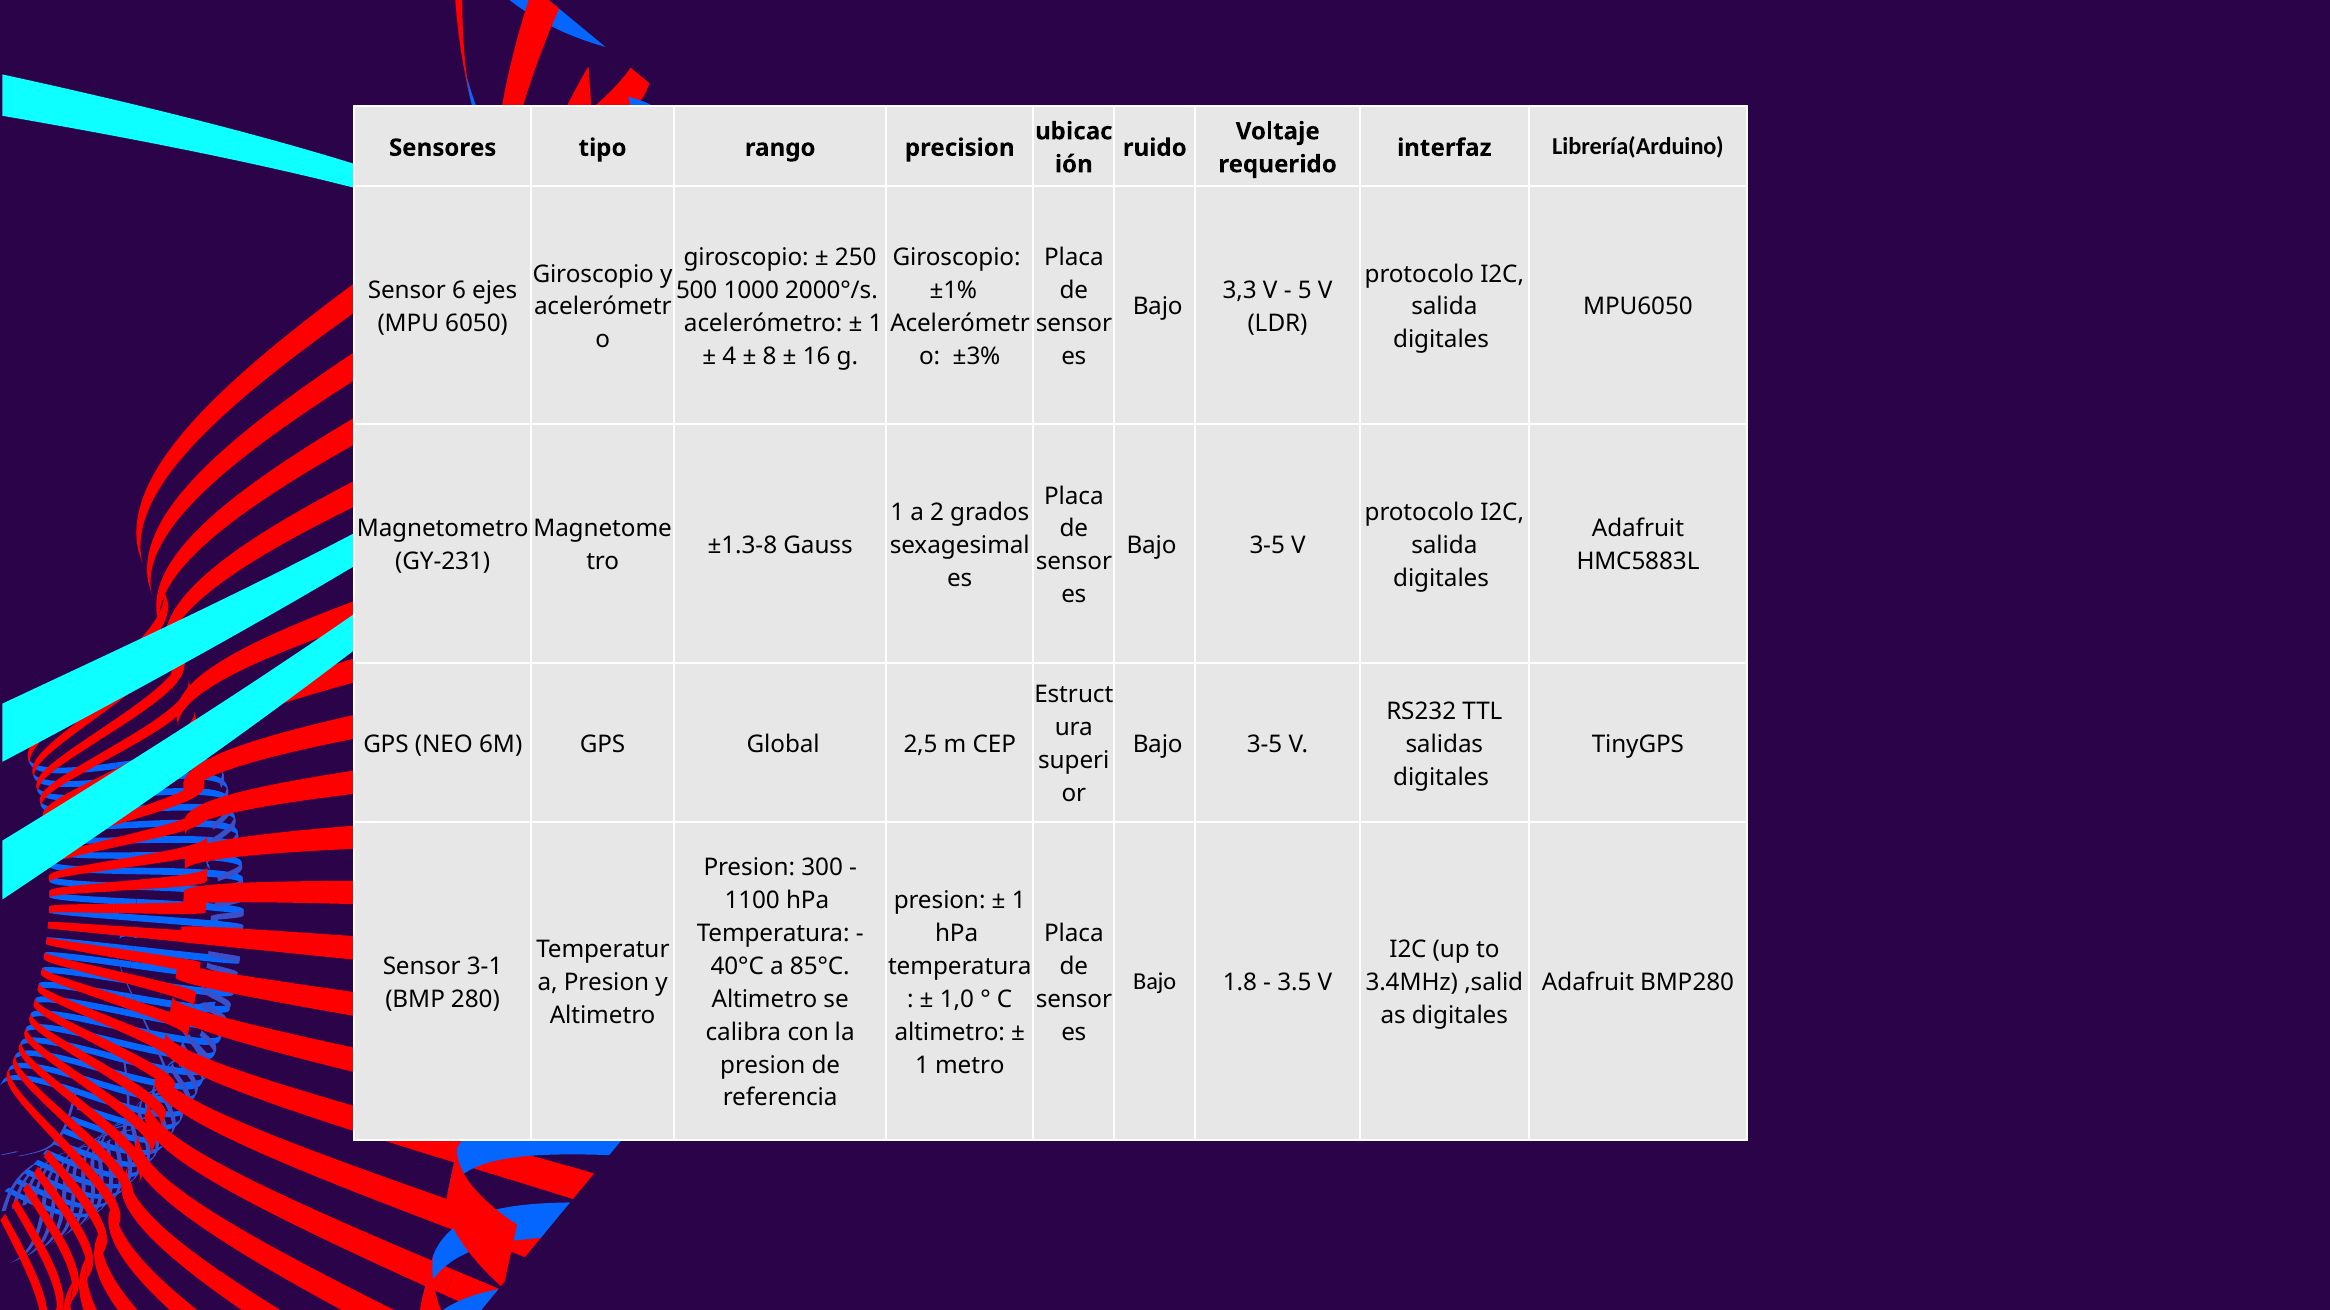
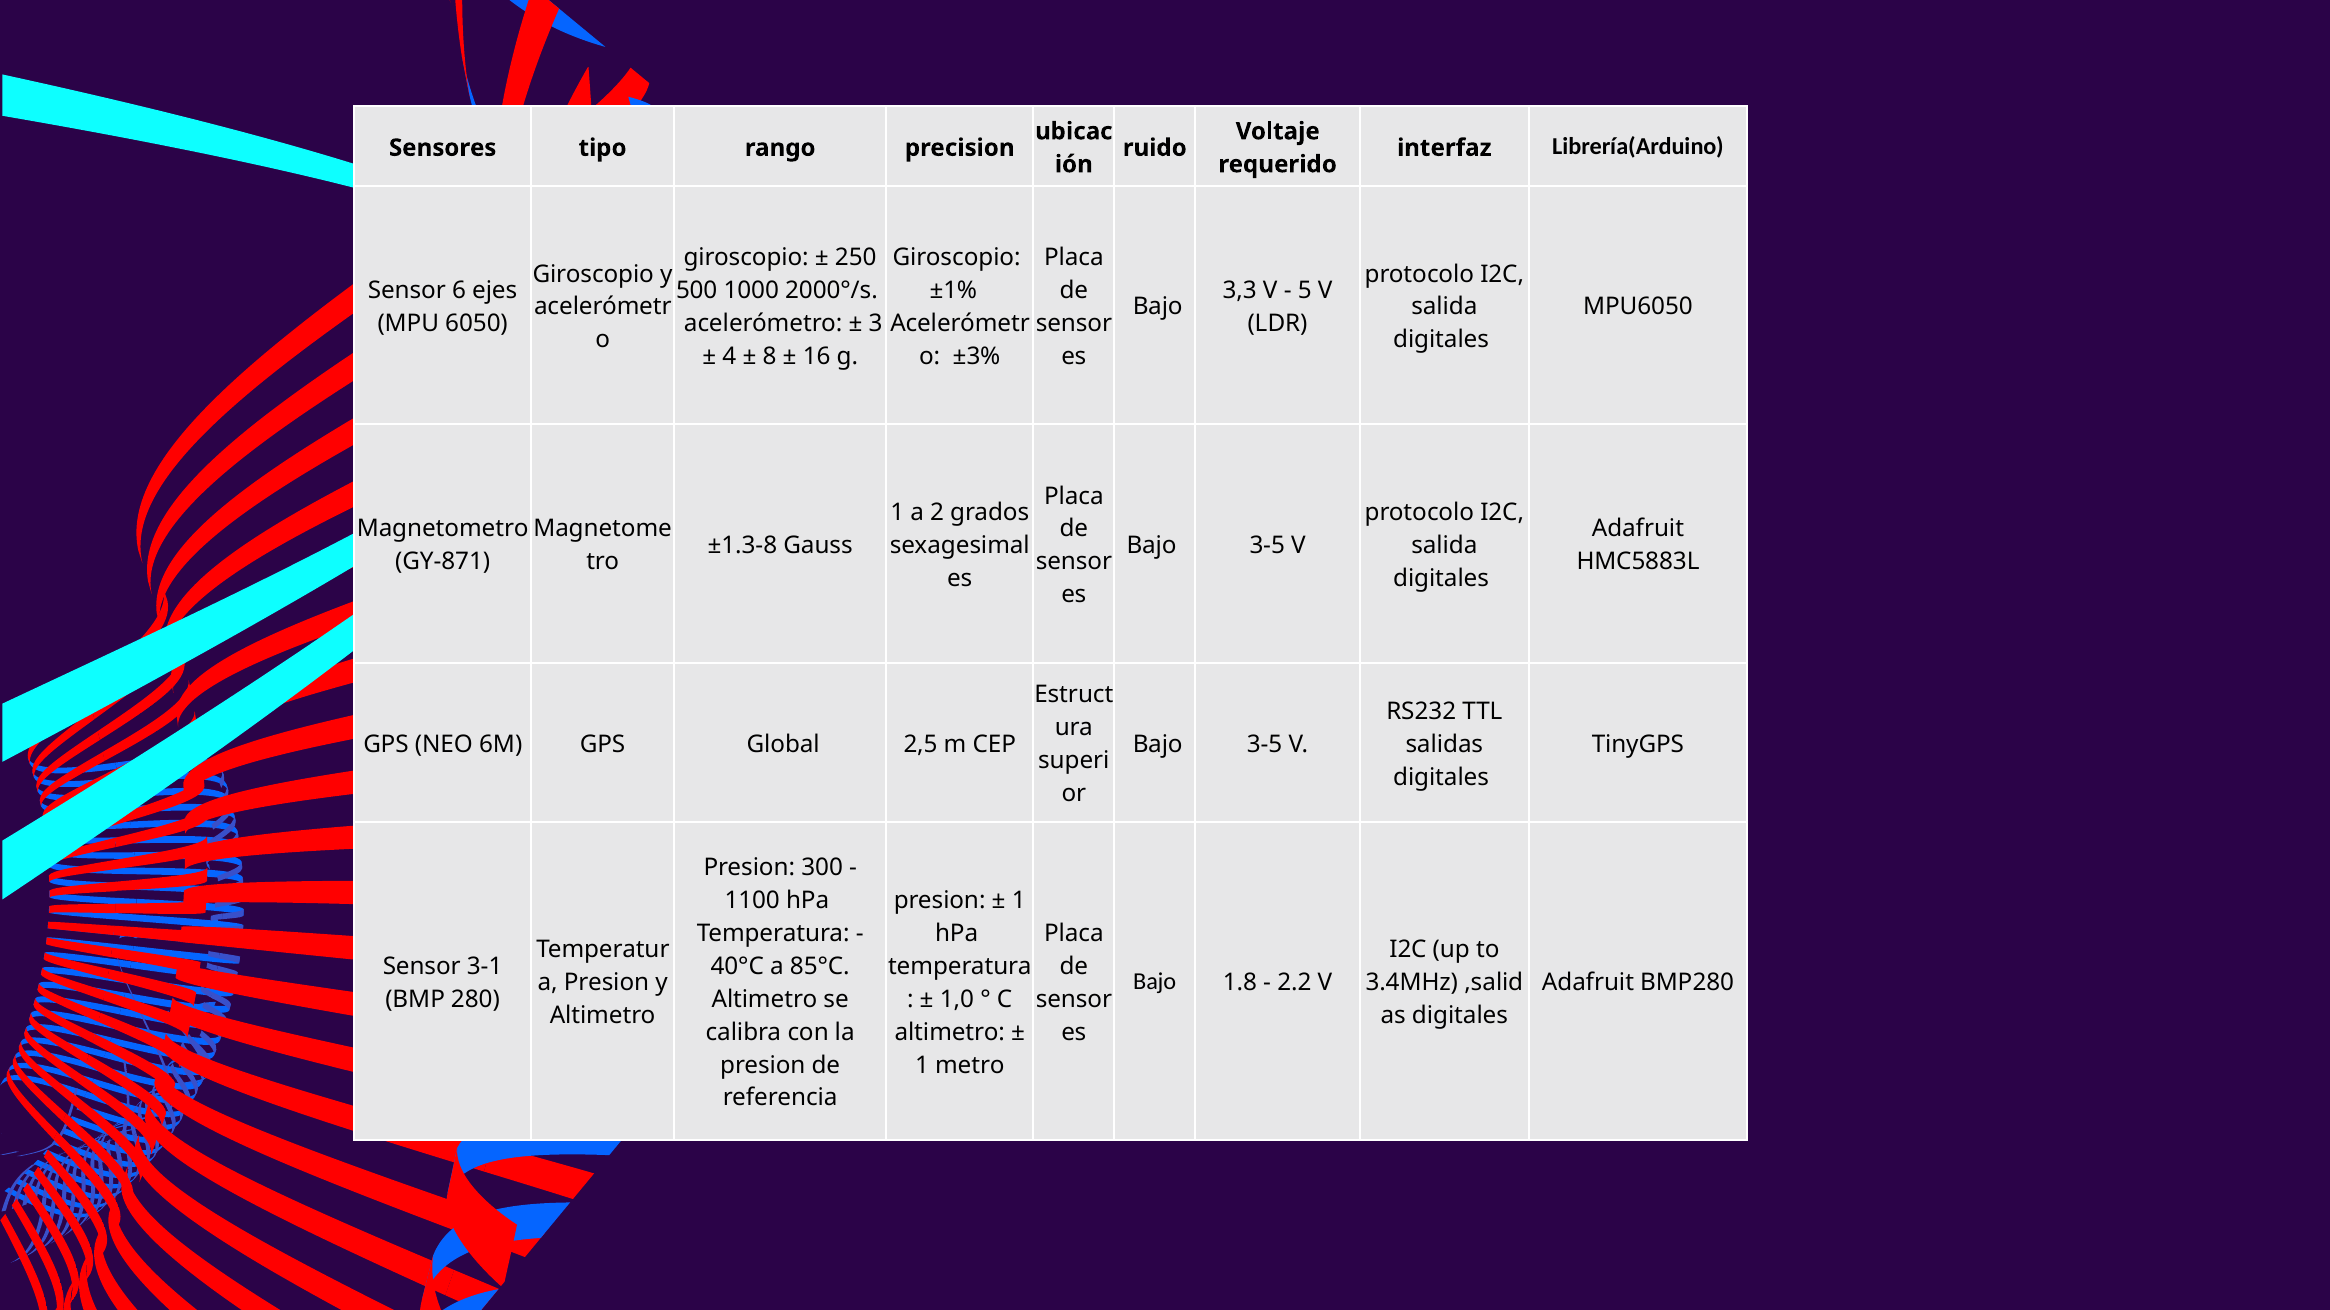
1: 1 -> 3 (876, 324)
GY-231: GY-231 -> GY-871 (443, 562)
3.5: 3.5 -> 2.2 (1294, 983)
